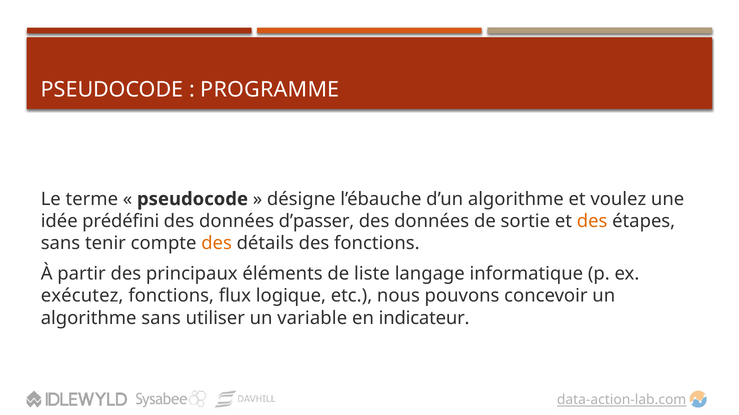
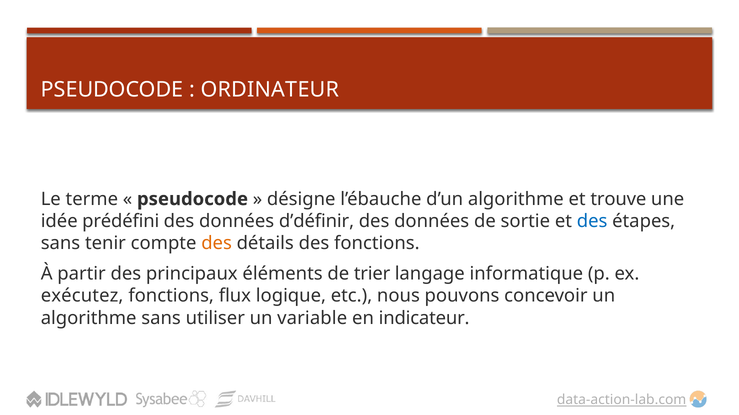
PROGRAMME: PROGRAMME -> ORDINATEUR (270, 90)
voulez: voulez -> trouve (618, 199)
d’passer: d’passer -> d’définir (316, 222)
des colour: orange -> blue (592, 222)
liste: liste -> trier (372, 274)
